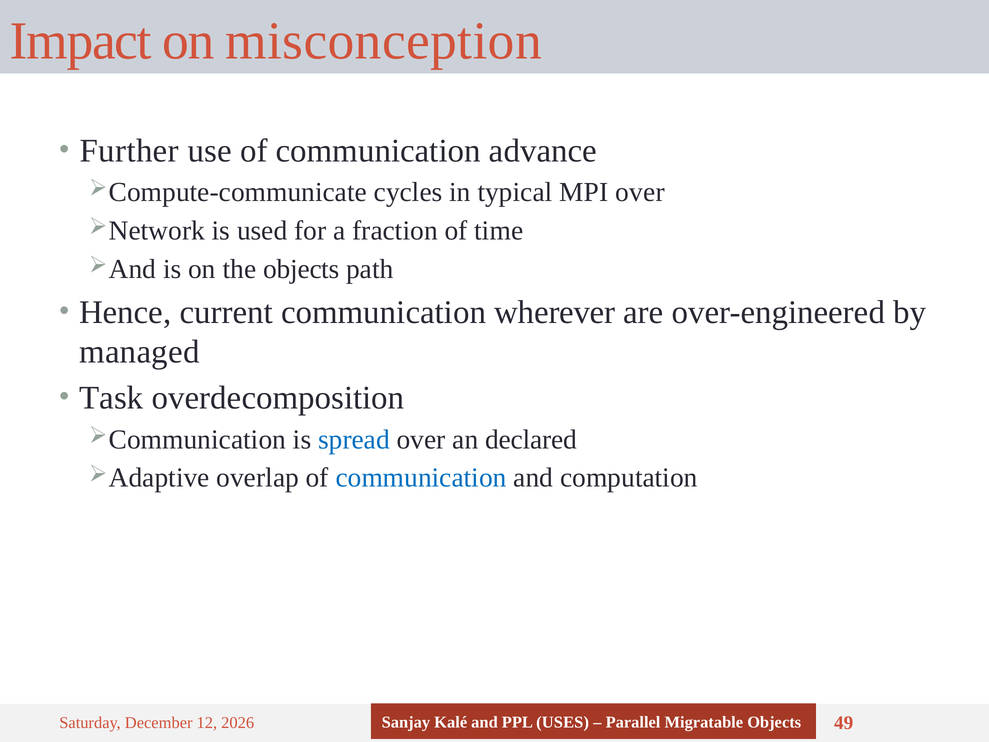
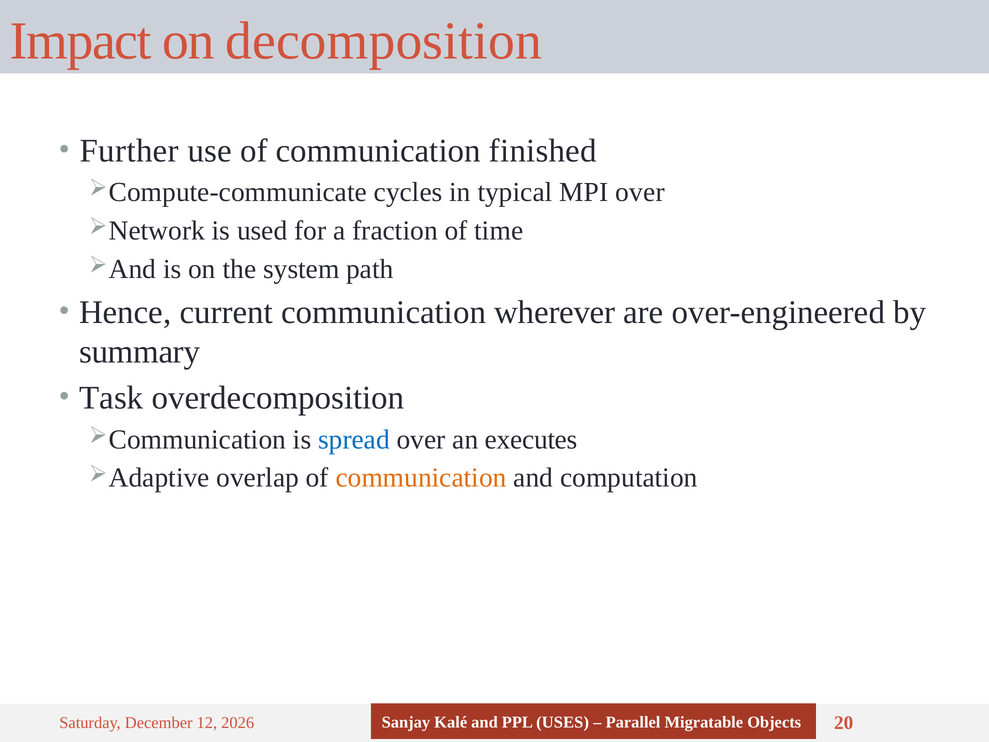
misconception: misconception -> decomposition (384, 41)
advance: advance -> finished (543, 151)
the objects: objects -> system (301, 269)
managed: managed -> summary (140, 352)
declared: declared -> executes (531, 439)
communication colour: blue -> orange (421, 478)
49: 49 -> 20 (844, 723)
